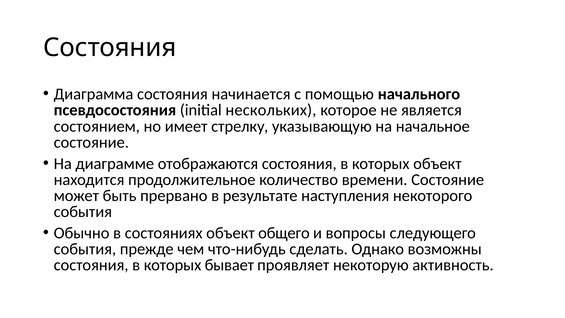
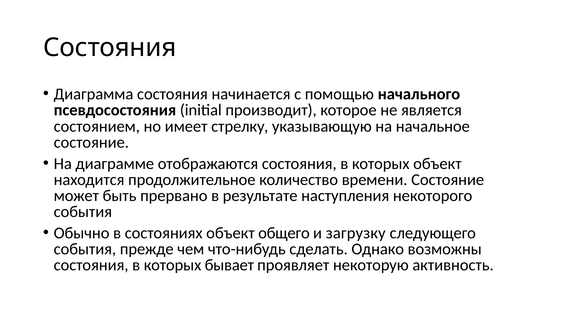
нескольких: нескольких -> производит (271, 110)
вопросы: вопросы -> загрузку (356, 233)
